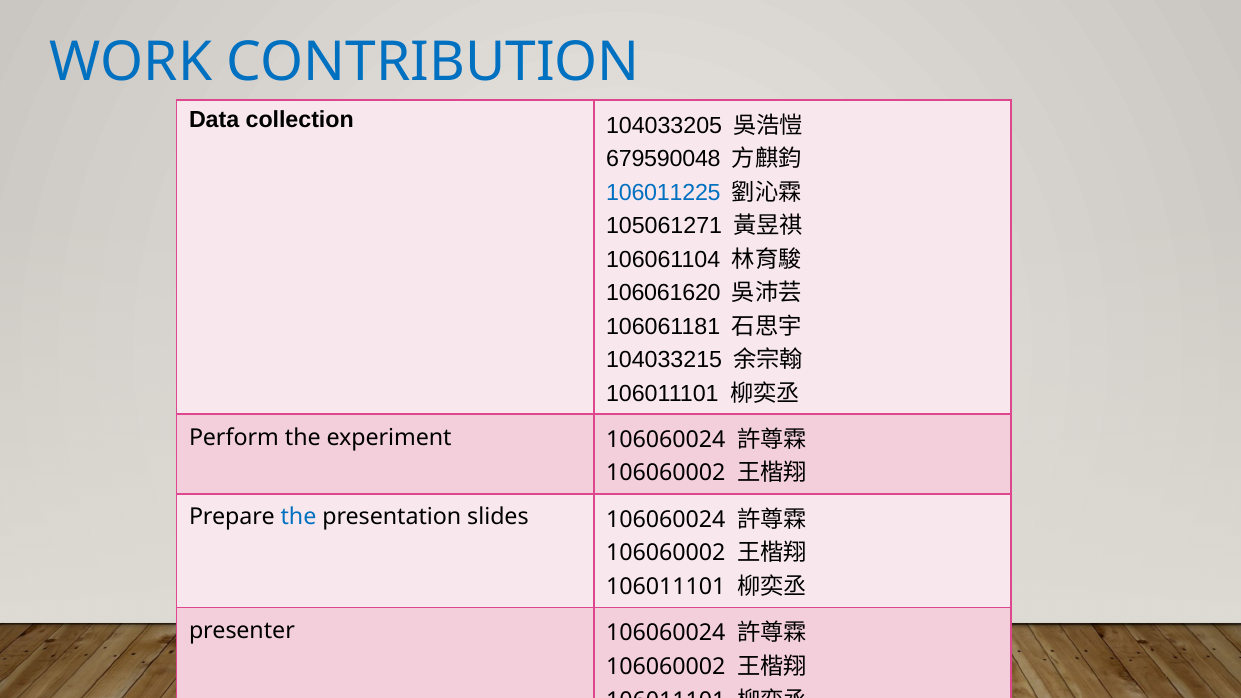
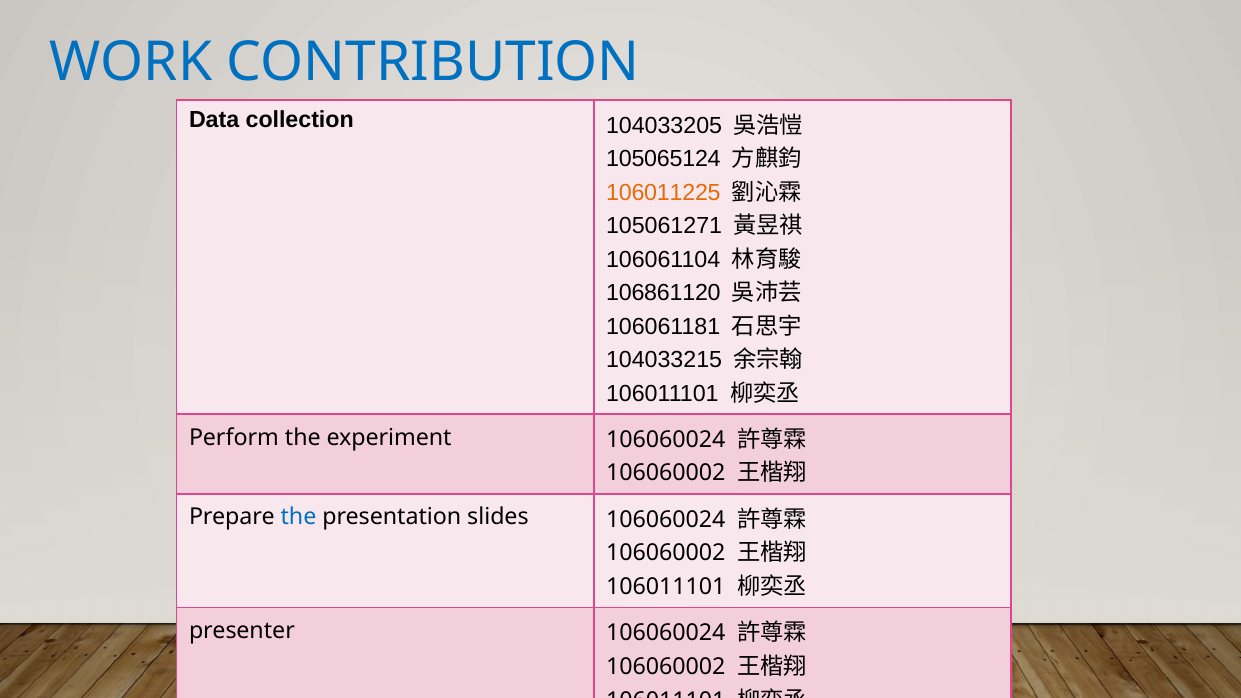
679590048: 679590048 -> 105065124 (663, 159)
106011225 colour: blue -> orange (663, 192)
106061620: 106061620 -> 106861120 (663, 293)
